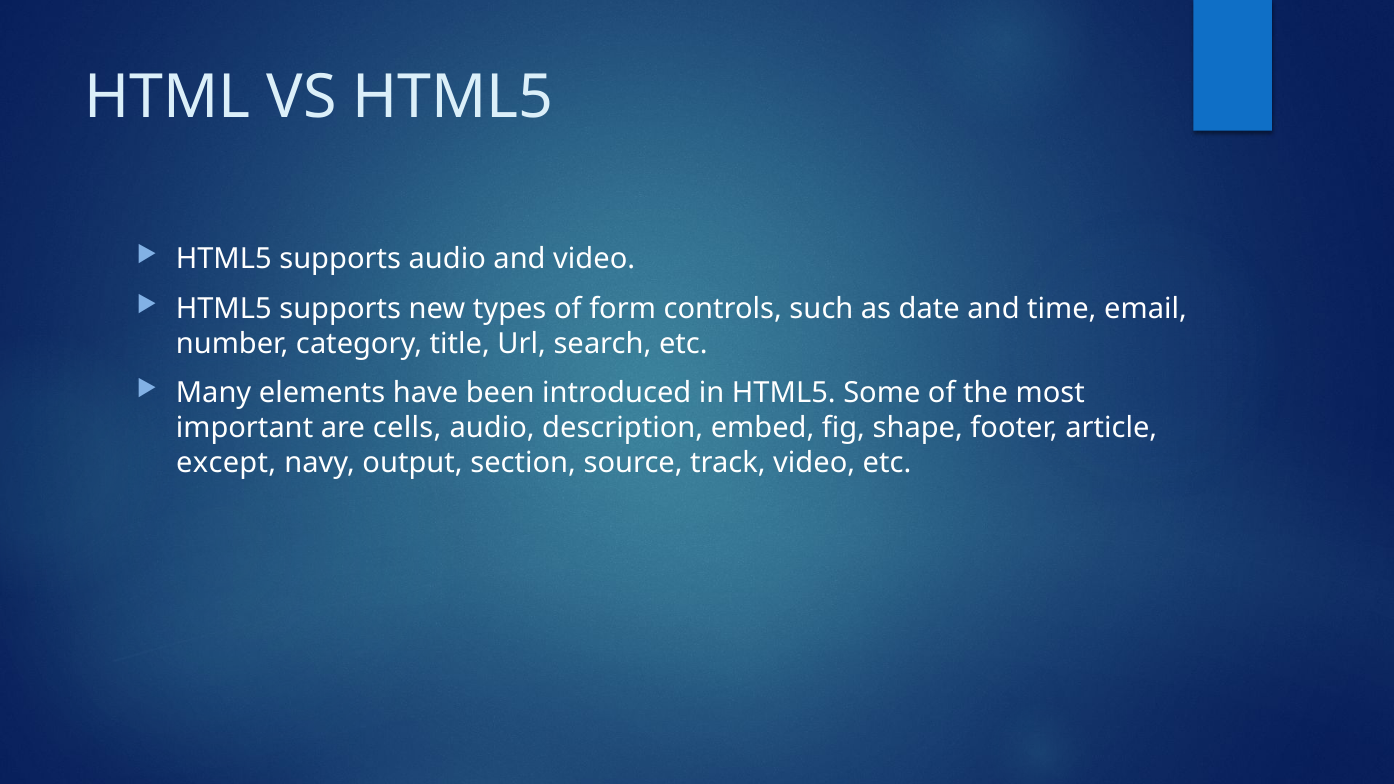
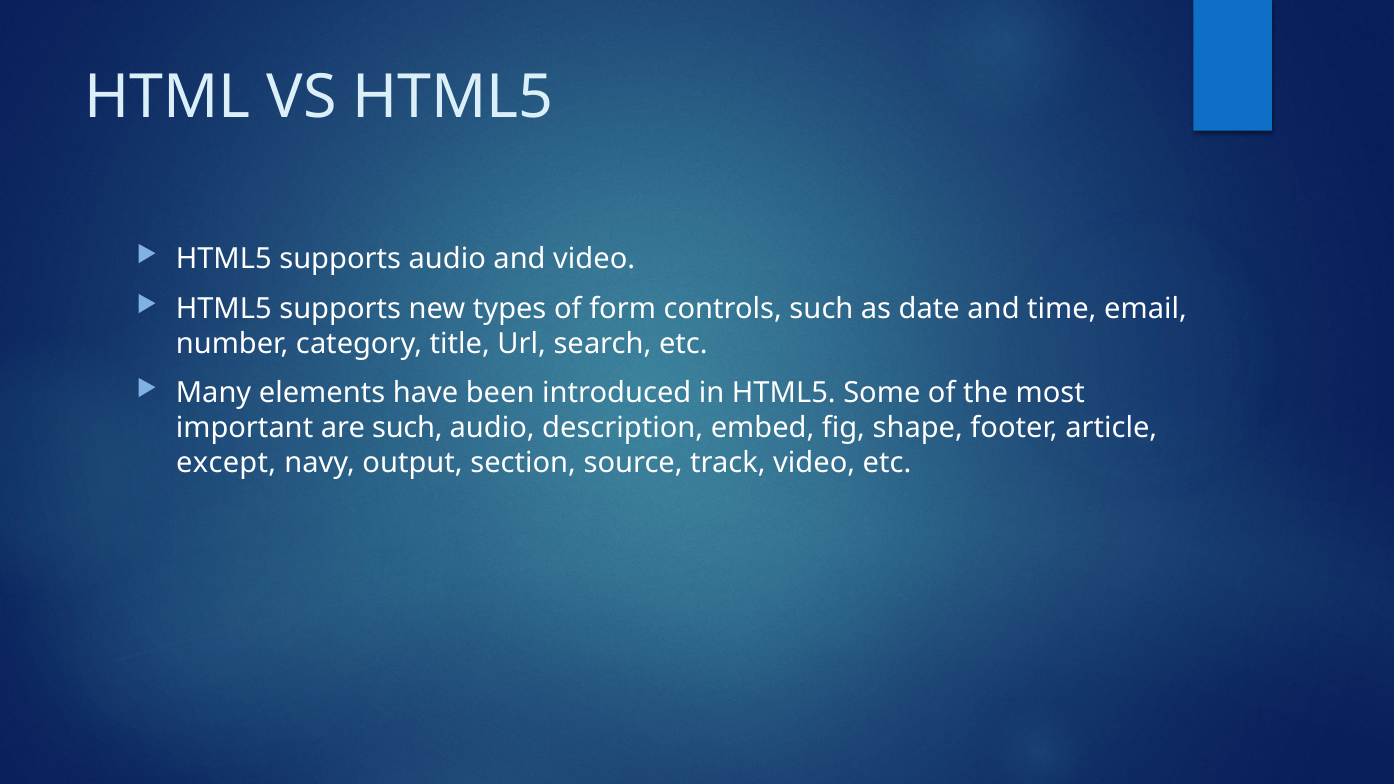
are cells: cells -> such (407, 428)
